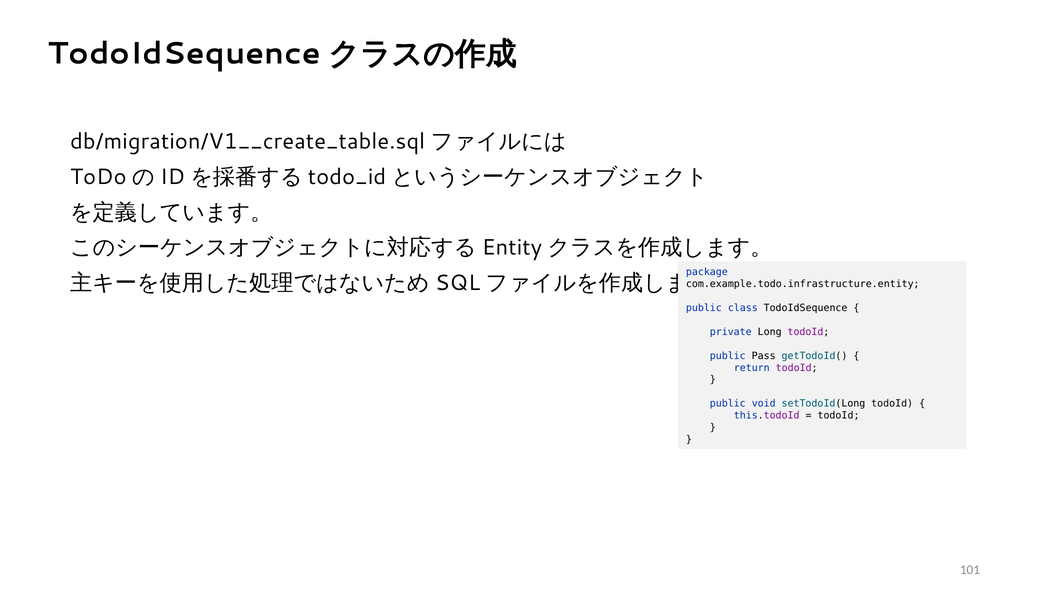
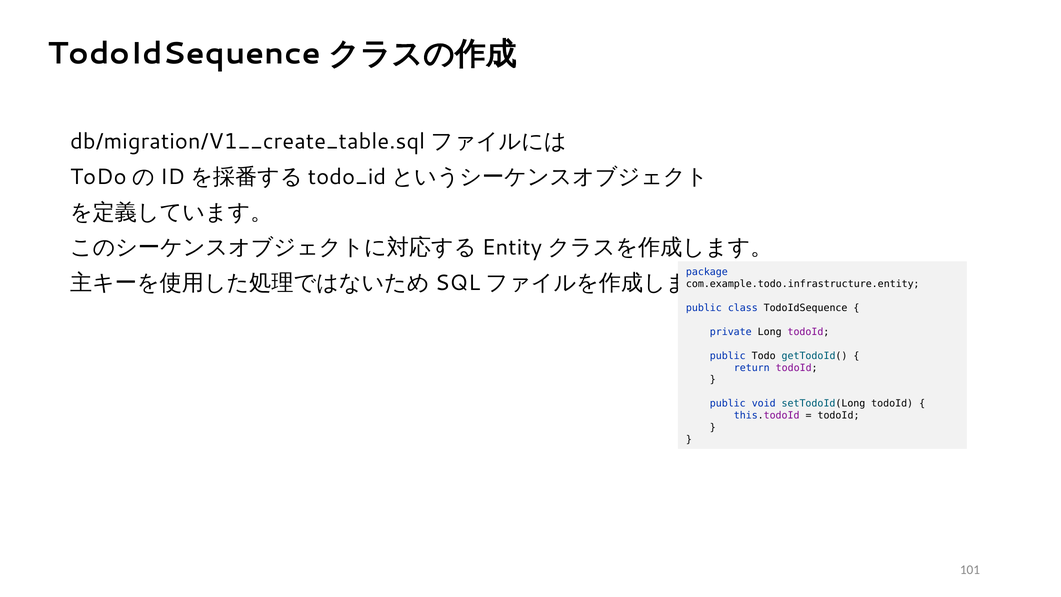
Pass: Pass -> Todo (764, 356)
